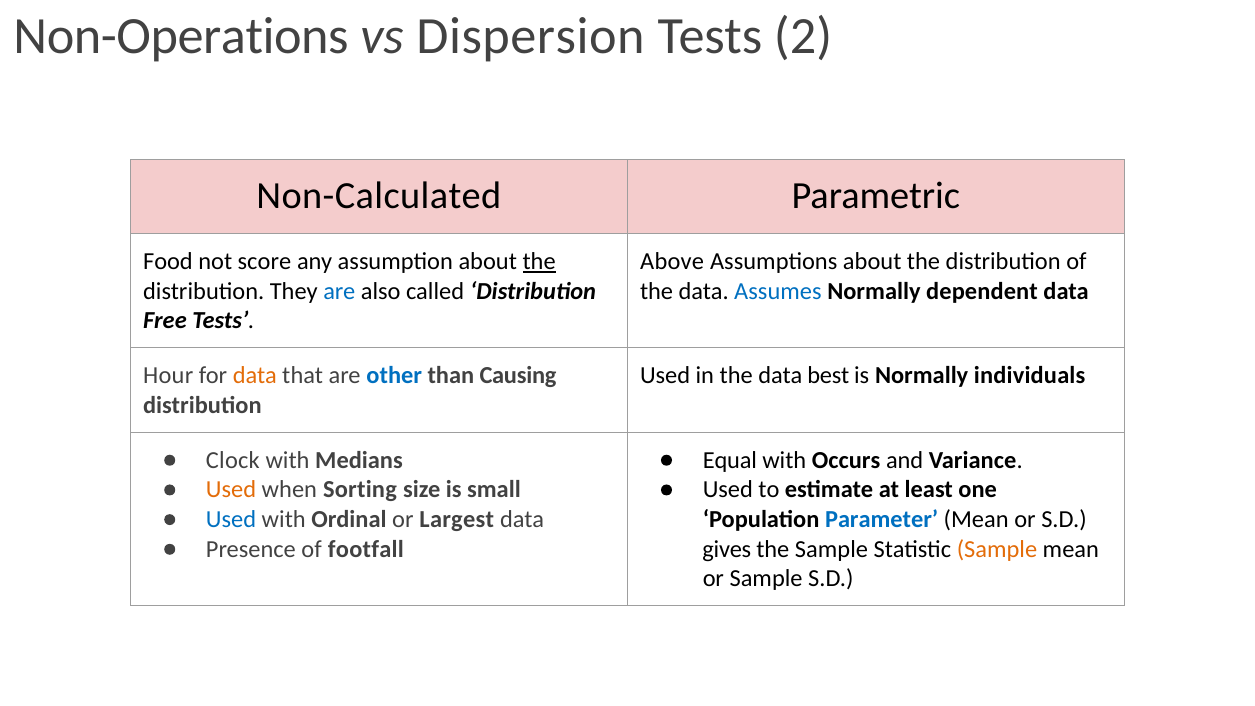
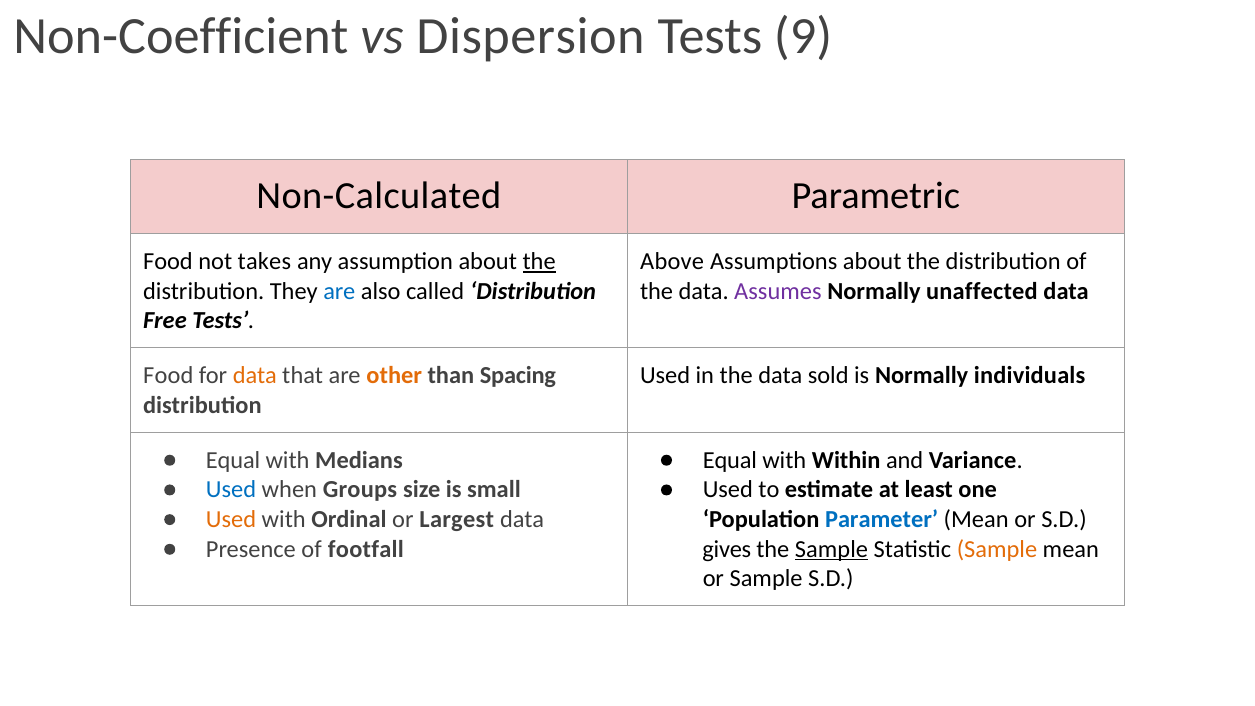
Non-Operations: Non-Operations -> Non-Coefficient (181, 37)
2: 2 -> 9 (803, 37)
score: score -> takes (264, 261)
Assumes colour: blue -> purple (778, 291)
dependent: dependent -> unaffected (982, 291)
Hour: Hour -> Food (168, 376)
other colour: blue -> orange (394, 376)
Causing: Causing -> Spacing (518, 376)
best: best -> sold (828, 376)
Clock: Clock -> Equal (233, 460)
Occurs: Occurs -> Within (846, 460)
Used colour: orange -> blue (231, 490)
Sorting: Sorting -> Groups (360, 490)
Used colour: blue -> orange (231, 519)
Sample underline: none -> present (832, 549)
